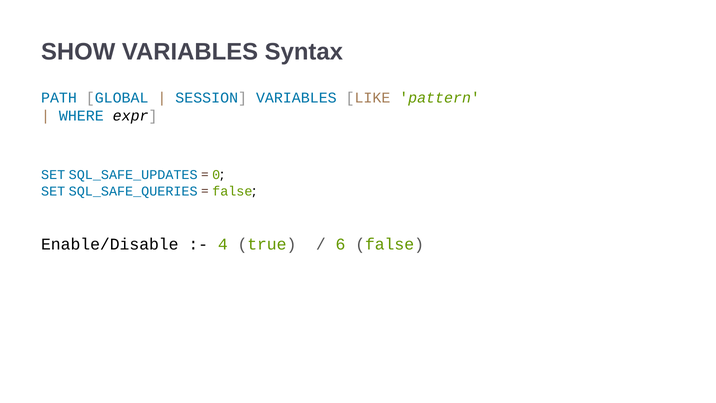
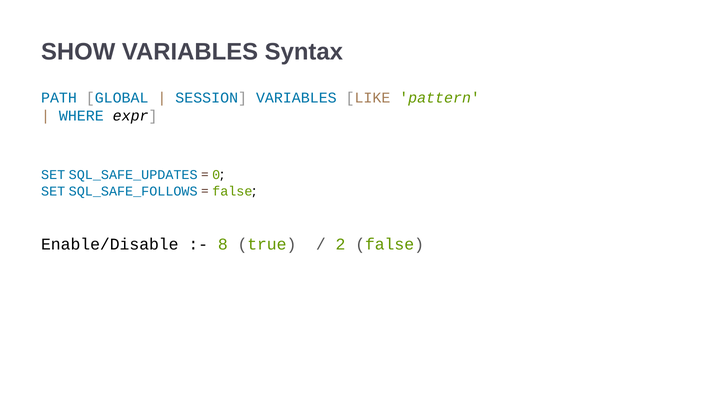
SQL_SAFE_QUERIES: SQL_SAFE_QUERIES -> SQL_SAFE_FOLLOWS (133, 191)
4: 4 -> 8 (223, 244)
6: 6 -> 2 (341, 244)
